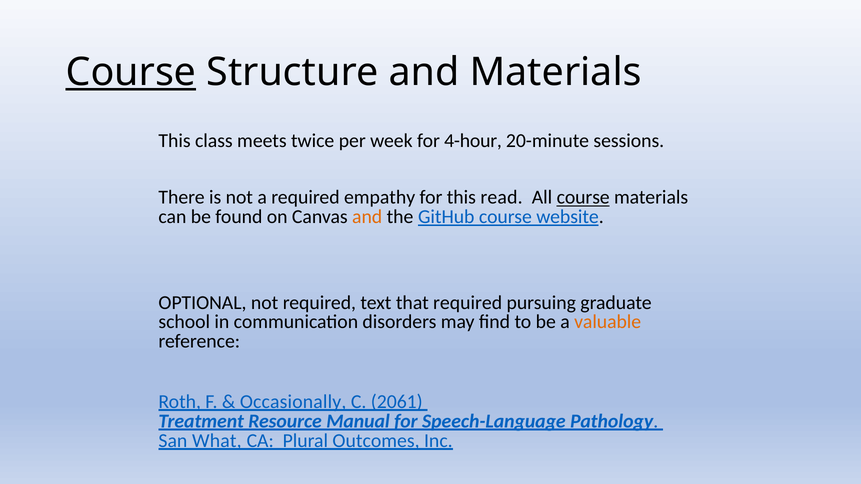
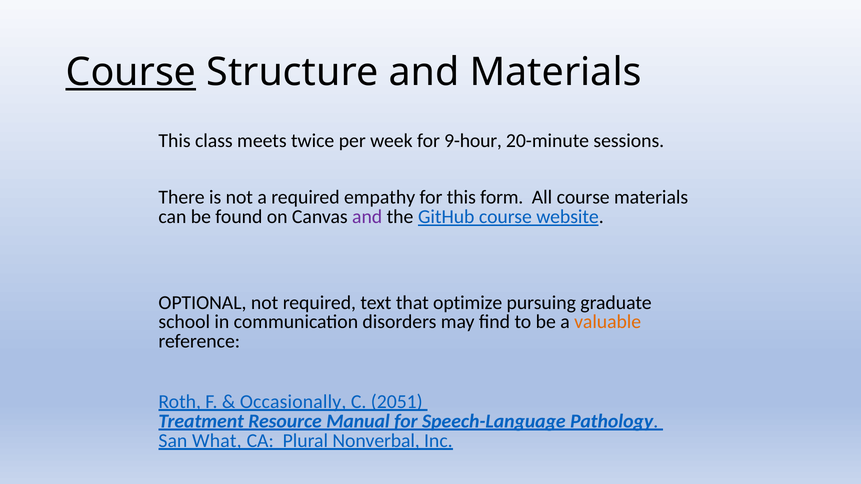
4-hour: 4-hour -> 9-hour (473, 141)
read: read -> form (502, 198)
course underline: present -> none (583, 198)
and colour: orange -> purple (367, 217)
that required: required -> optimize (468, 303)
2061: 2061 -> 2051 (397, 402)
Outcomes: Outcomes -> Nonverbal (376, 441)
